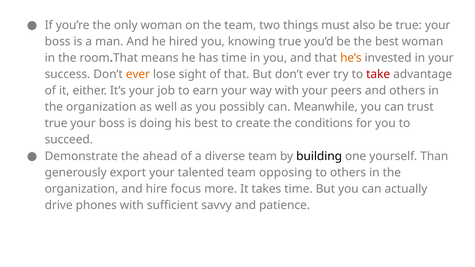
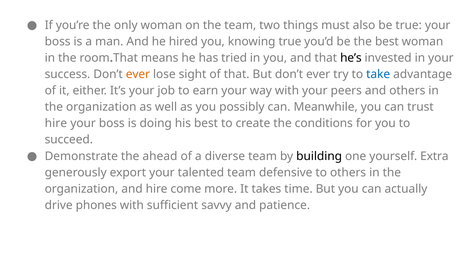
has time: time -> tried (234, 58)
he’s colour: orange -> black (351, 58)
take colour: red -> blue (378, 74)
true: true -> hire (56, 123)
Than: Than -> Extra (434, 156)
opposing: opposing -> defensive (286, 173)
focus: focus -> come (186, 189)
